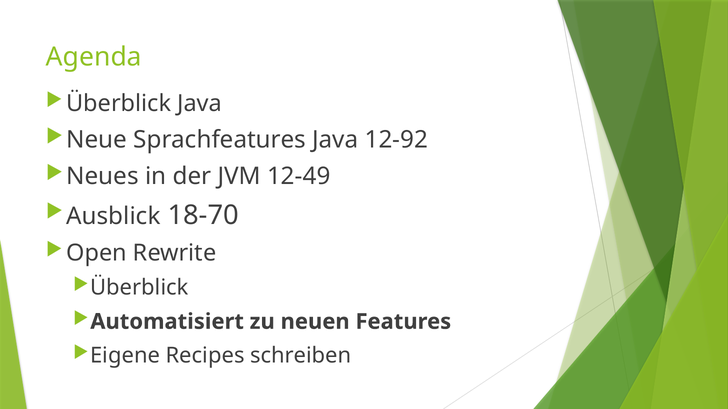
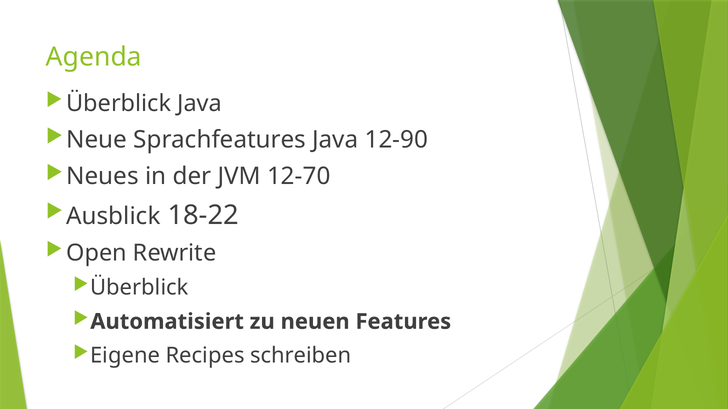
12-92: 12-92 -> 12-90 (396, 140)
12-49: 12-49 -> 12-70 (299, 177)
18-70: 18-70 -> 18-22 (203, 215)
